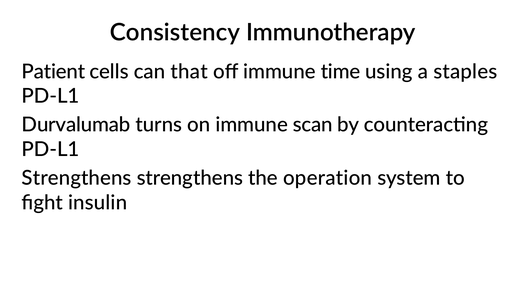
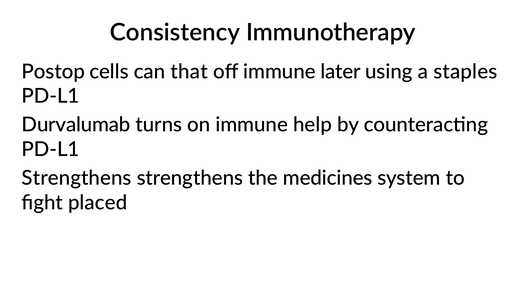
Patient: Patient -> Postop (53, 72)
time: time -> later (341, 72)
scan: scan -> help (313, 125)
operation: operation -> medicines (328, 178)
insulin: insulin -> placed (98, 203)
